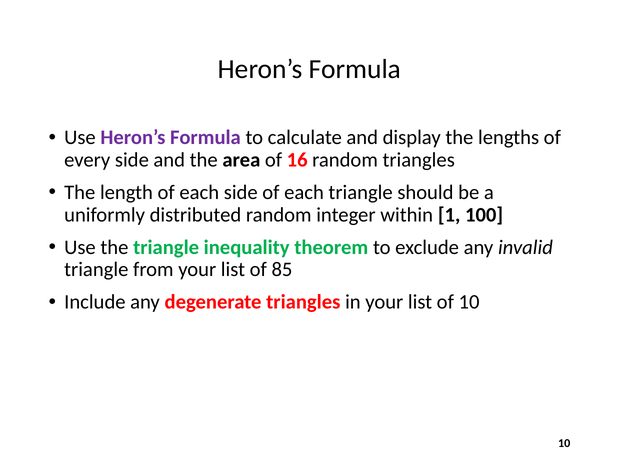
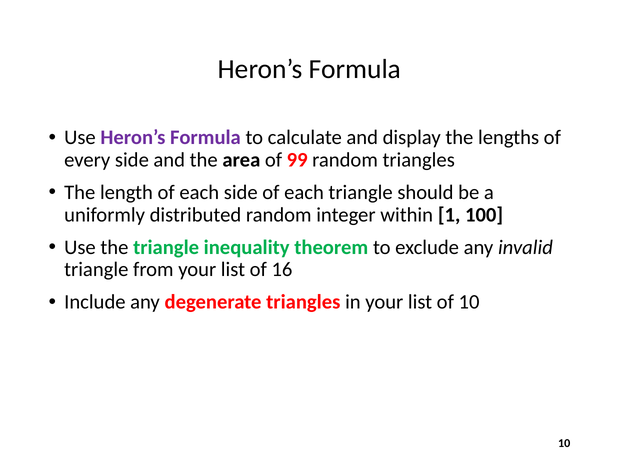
16: 16 -> 99 (297, 160)
85: 85 -> 16 (282, 270)
